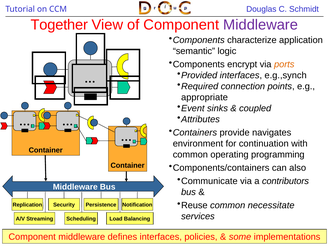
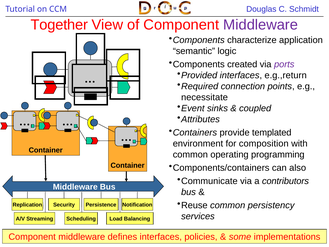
encrypt: encrypt -> created (242, 64)
ports colour: orange -> purple (284, 64)
e.g.,synch: e.g.,synch -> e.g.,return (286, 75)
appropriate: appropriate -> necessitate (205, 97)
navigates: navigates -> templated (272, 132)
continuation: continuation -> composition (264, 143)
necessitate: necessitate -> persistency (271, 205)
